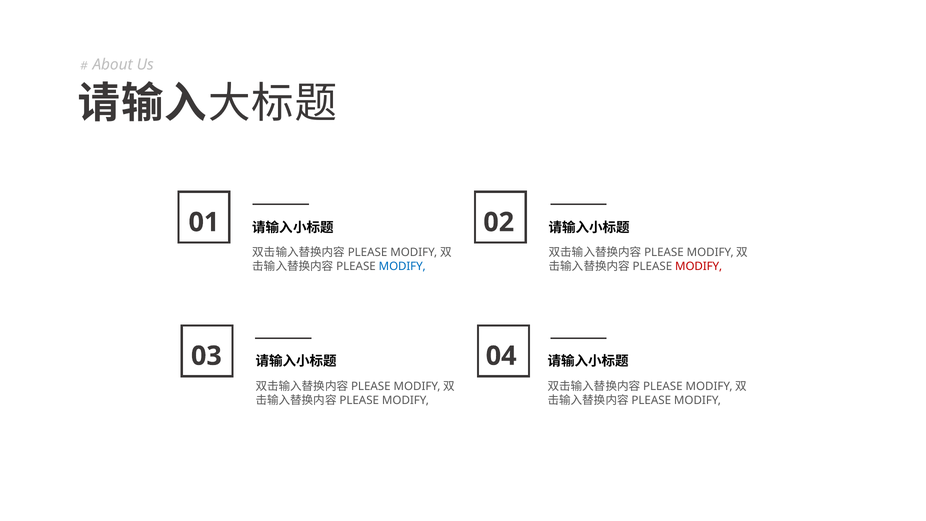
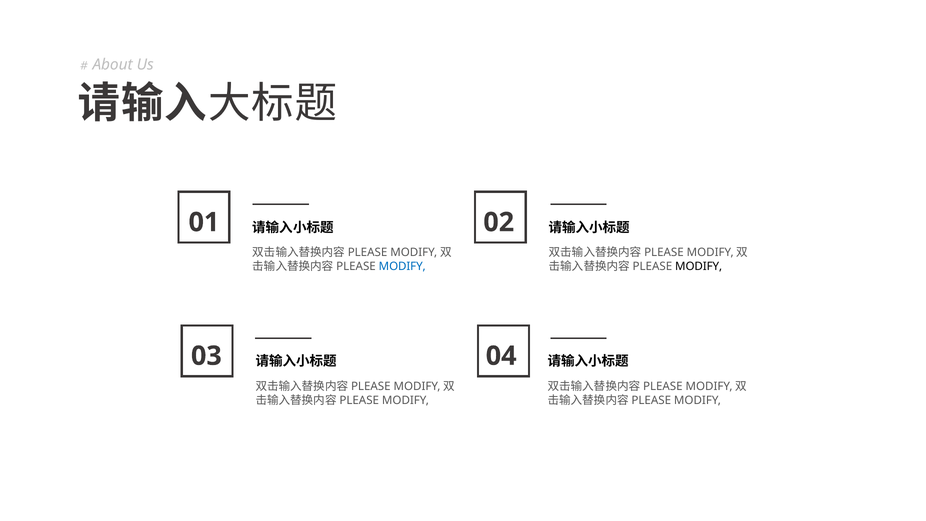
MODIFY colour: red -> black (699, 266)
